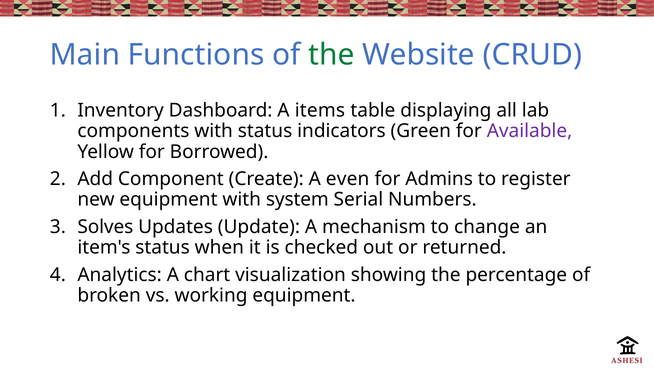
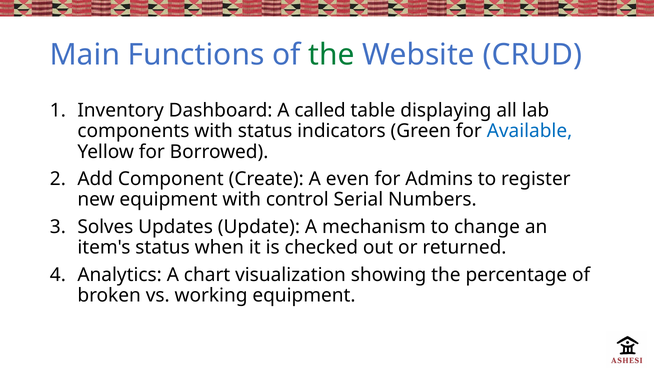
items: items -> called (320, 111)
Available colour: purple -> blue (530, 131)
system: system -> control (297, 200)
